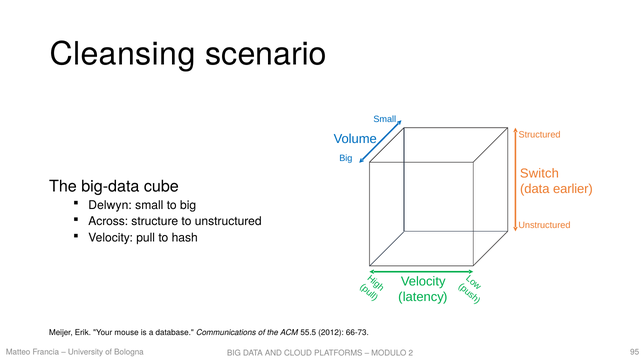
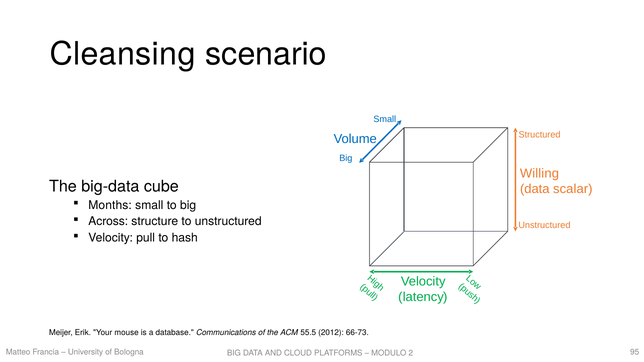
Switch: Switch -> Willing (539, 174)
earlier: earlier -> scalar (573, 189)
Delwyn: Delwyn -> Months (110, 205)
